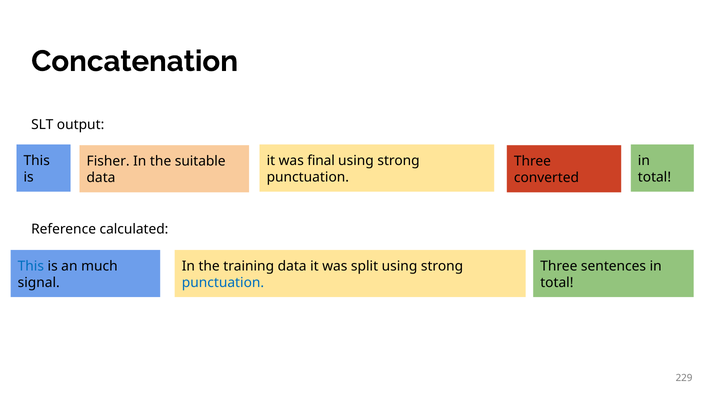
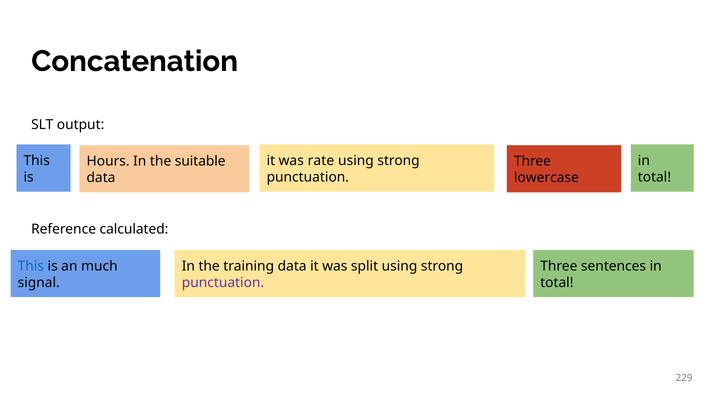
final: final -> rate (321, 161)
Fisher: Fisher -> Hours (108, 161)
converted: converted -> lowercase (546, 178)
punctuation colour: blue -> purple (223, 283)
